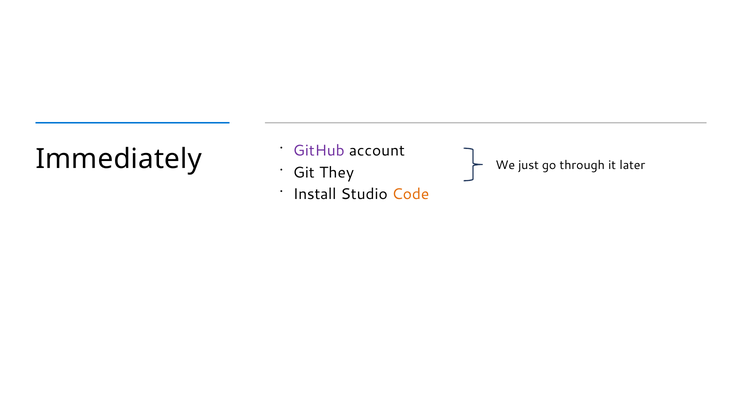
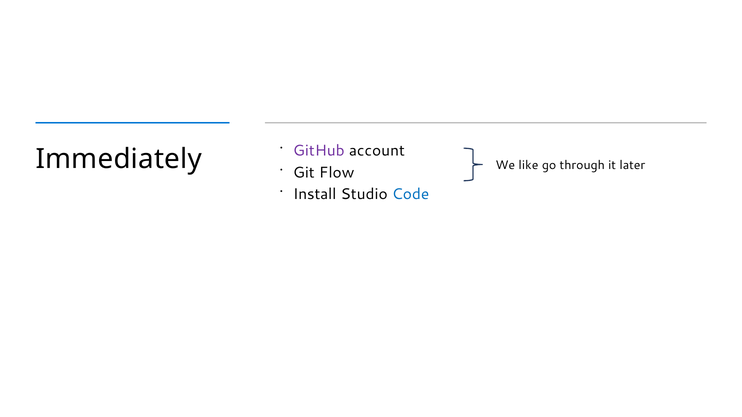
just: just -> like (528, 165)
They: They -> Flow (337, 173)
Code colour: orange -> blue (411, 194)
